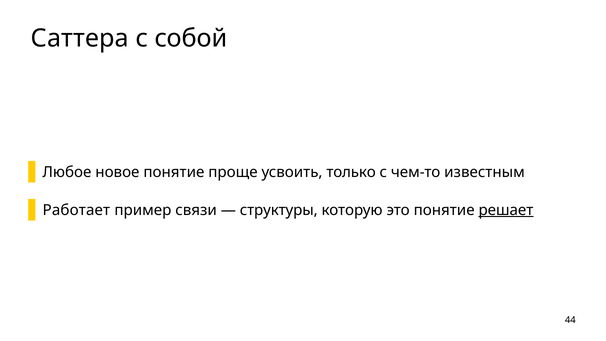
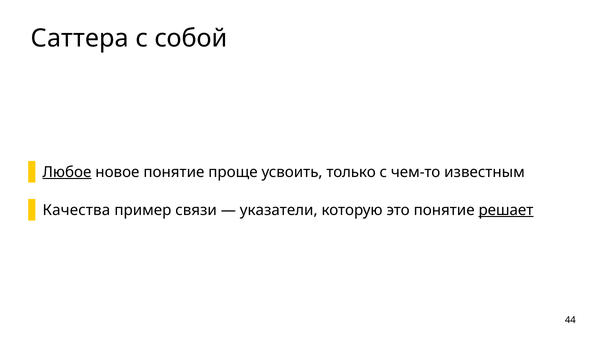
Любое underline: none -> present (67, 172)
Работает: Работает -> Качества (76, 210)
структуры: структуры -> указатели (279, 210)
